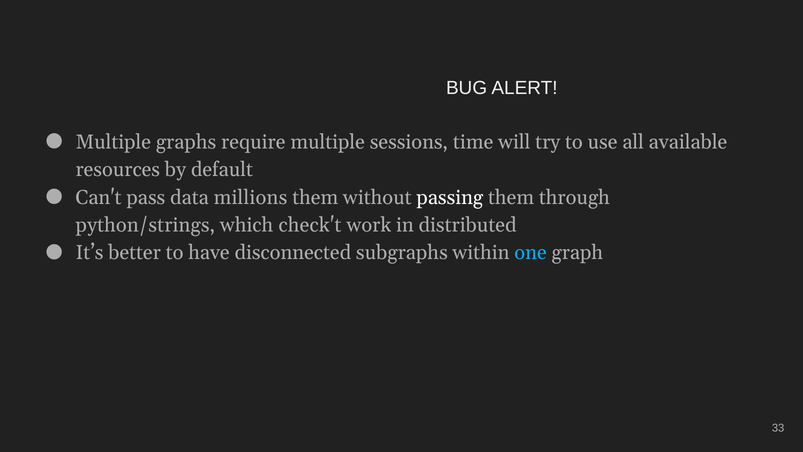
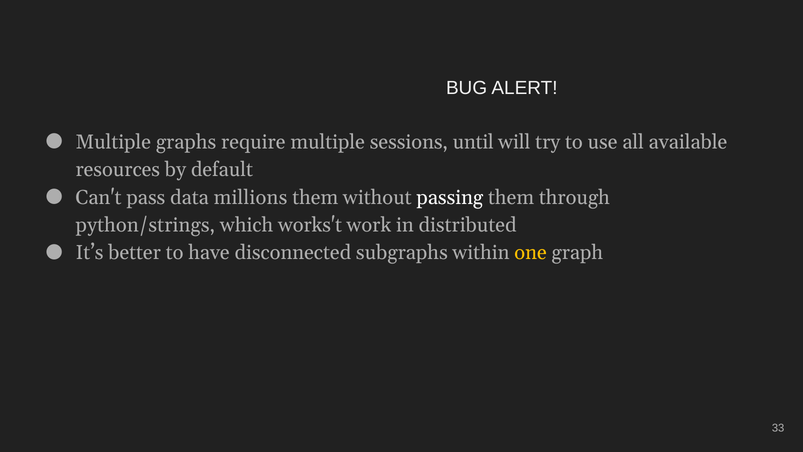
time: time -> until (473, 142)
check't: check't -> works't (310, 225)
one colour: light blue -> yellow (531, 253)
